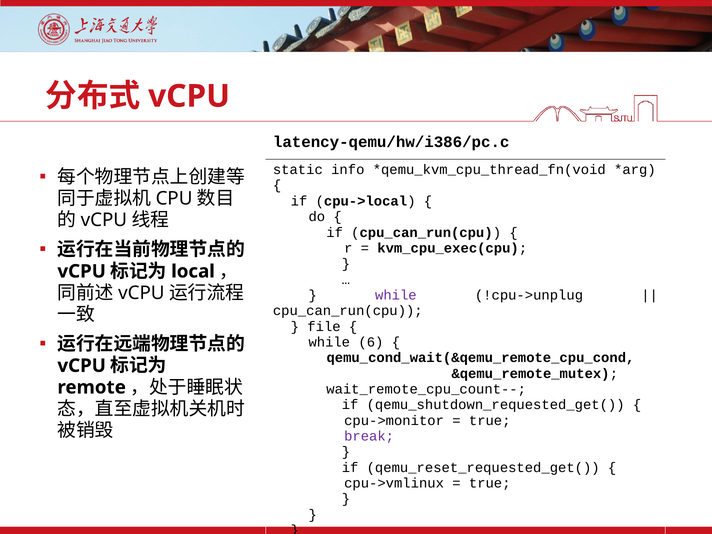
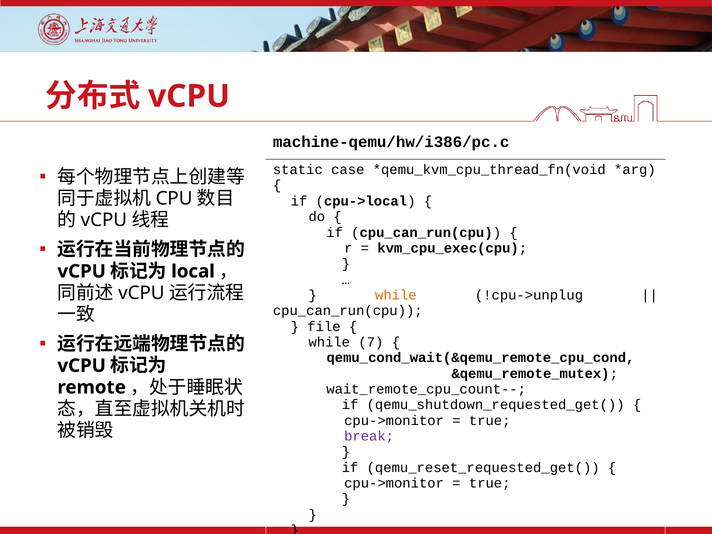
latency-qemu/hw/i386/pc.c: latency-qemu/hw/i386/pc.c -> machine-qemu/hw/i386/pc.c (391, 142)
info: info -> case (348, 170)
while colour: purple -> orange (396, 295)
6: 6 -> 7 (371, 342)
cpu->vmlinux: cpu->vmlinux -> cpu->monitor (394, 483)
